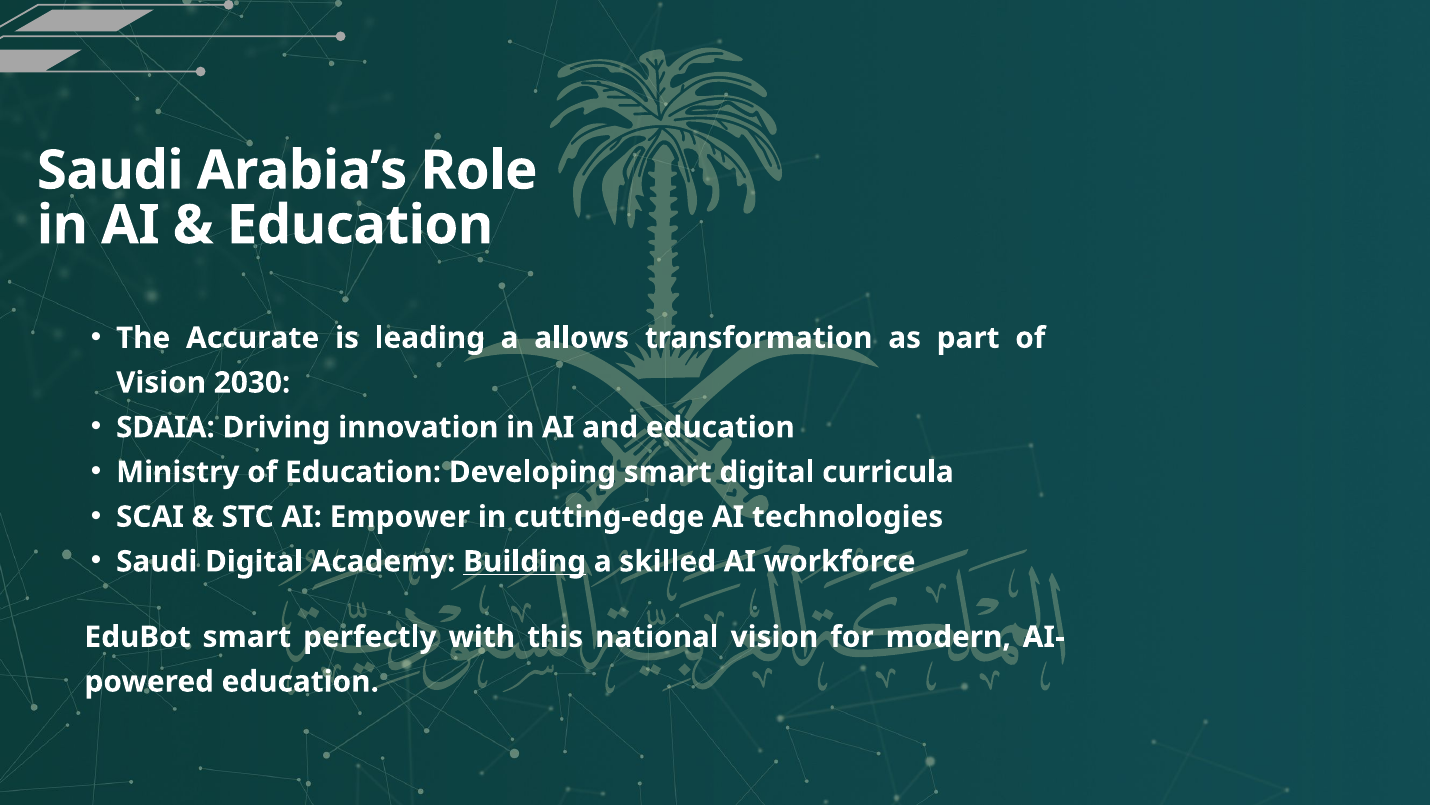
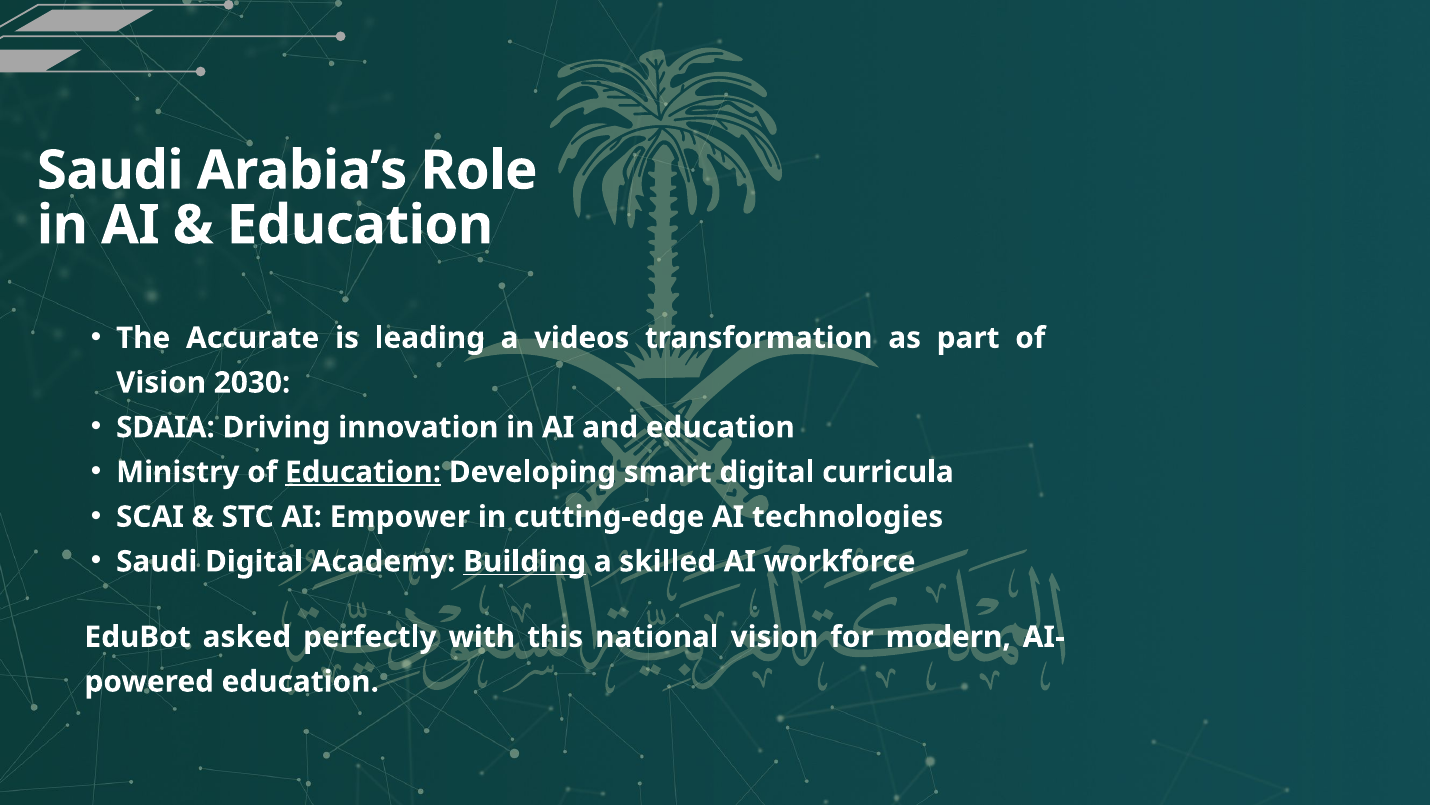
allows: allows -> videos (582, 338)
Education underline: none -> present (363, 472)
EduBot smart: smart -> asked (247, 637)
